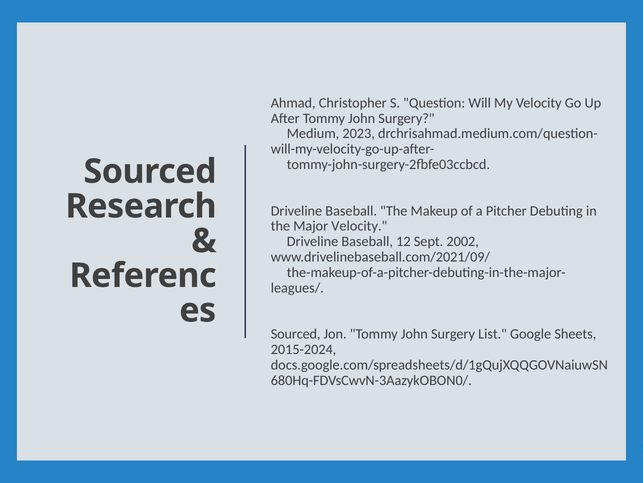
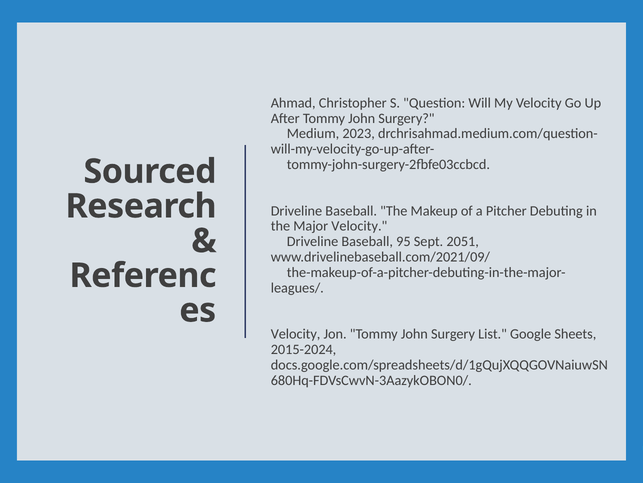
12: 12 -> 95 (403, 241)
2002: 2002 -> 2051 (463, 241)
Sourced: Sourced -> Velocity (296, 334)
